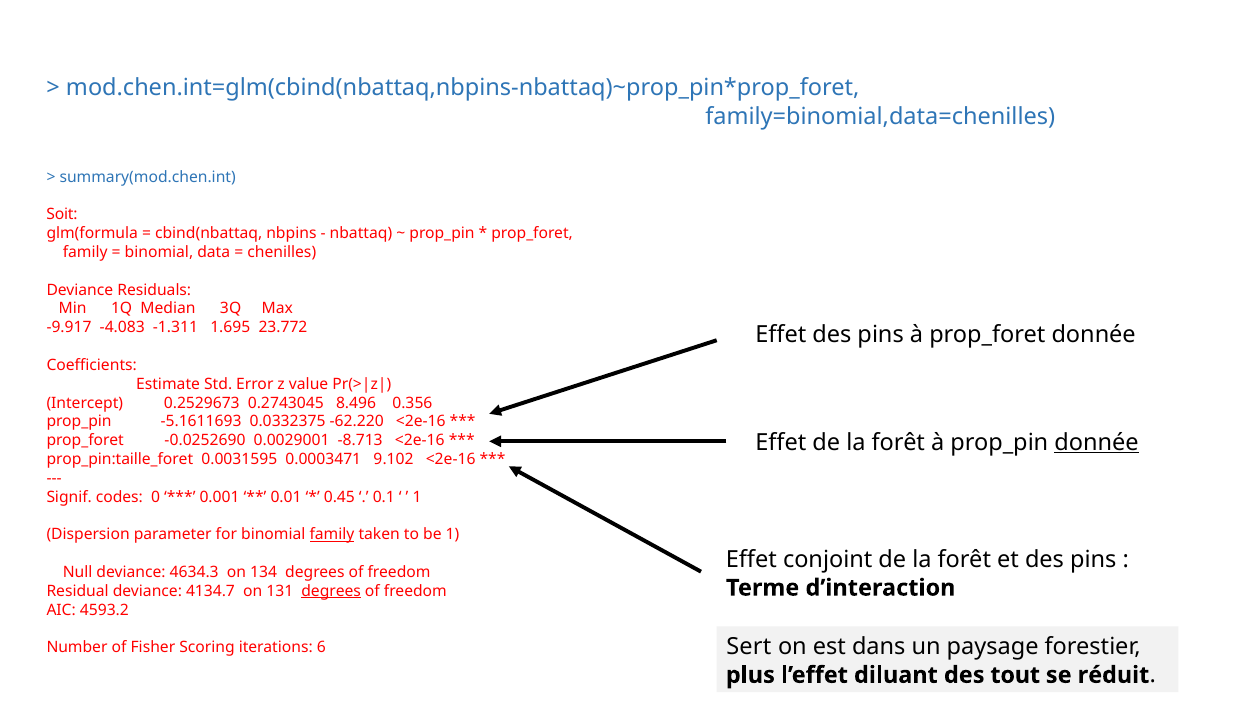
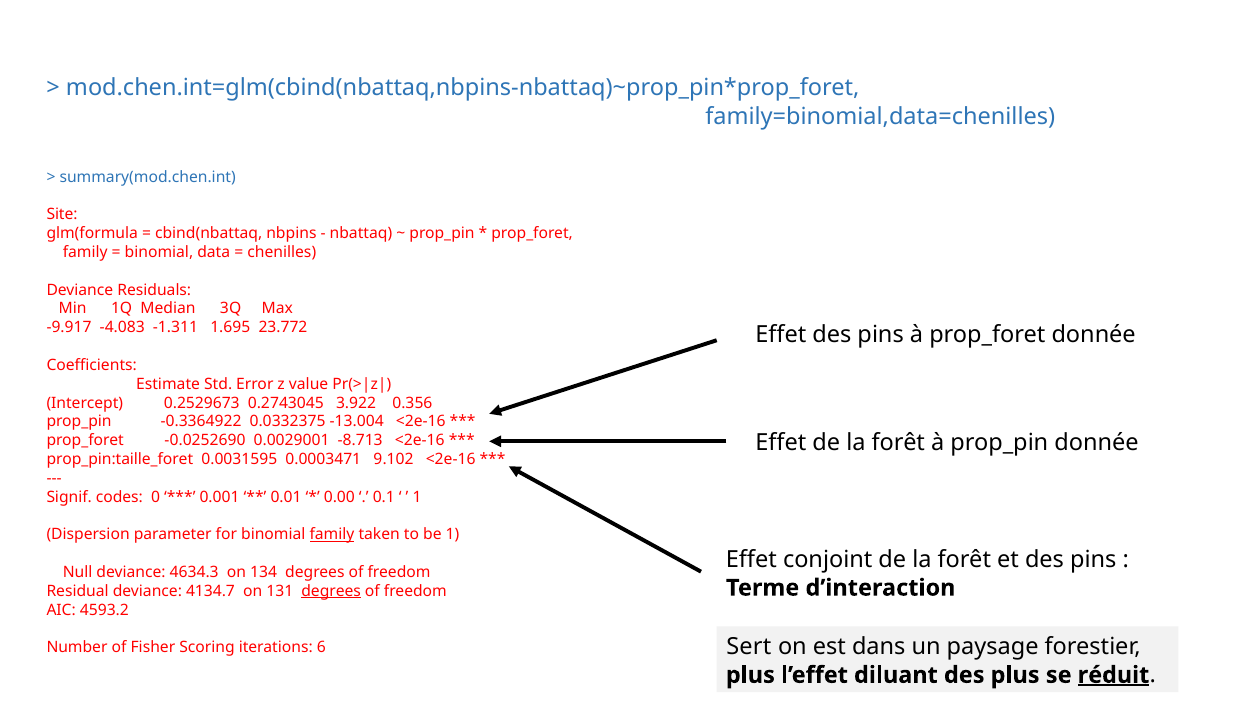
Soit: Soit -> Site (62, 215)
8.496: 8.496 -> 3.922 (356, 403)
-5.1611693: -5.1611693 -> -0.3364922 (201, 422)
-62.220: -62.220 -> -13.004 (357, 422)
donnée underline: present -> none (1097, 443)
0.45: 0.45 -> 0.00 (339, 497)
des tout: tout -> plus (1015, 675)
réduit underline: none -> present (1113, 675)
